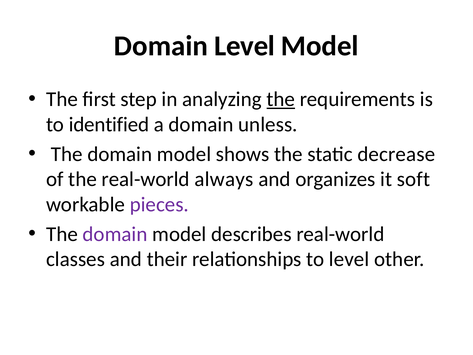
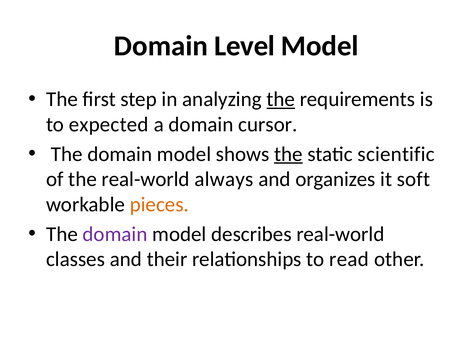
identified: identified -> expected (109, 124)
unless: unless -> cursor (268, 124)
the underline: none -> present (288, 154)
decrease: decrease -> scientific (396, 154)
pieces colour: purple -> orange (159, 204)
to level: level -> read (349, 259)
